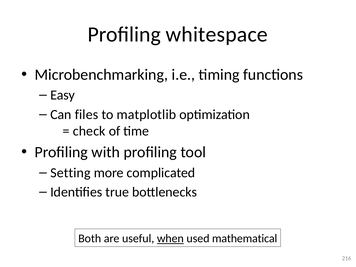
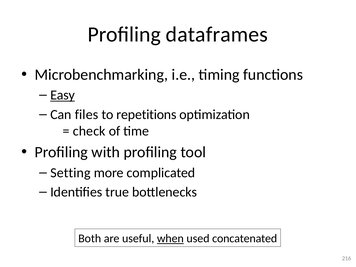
whitespace: whitespace -> dataframes (217, 34)
Easy underline: none -> present (63, 95)
matplotlib: matplotlib -> repetitions (147, 115)
mathematical: mathematical -> concatenated (245, 239)
